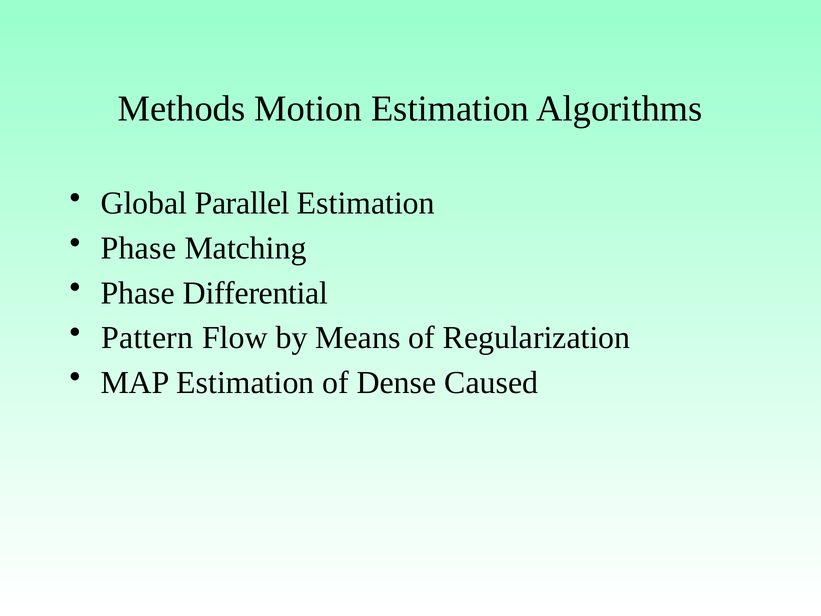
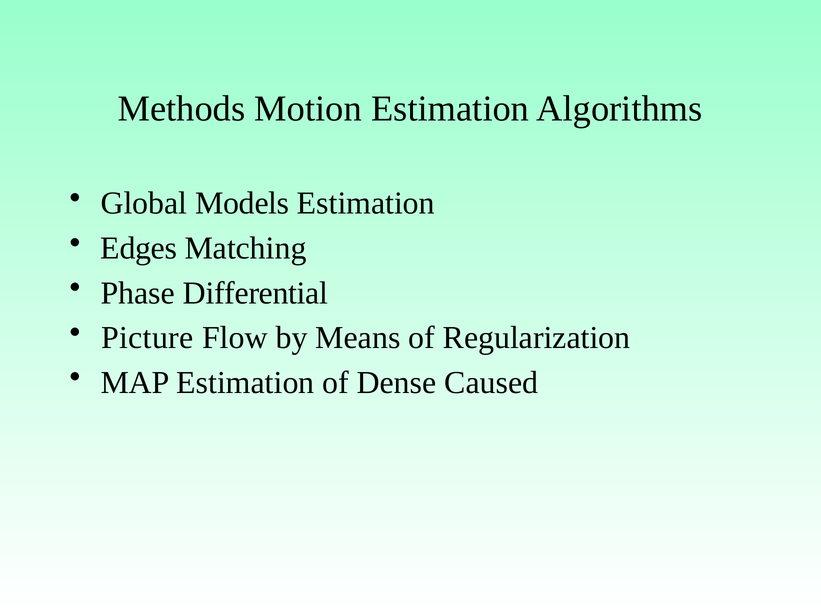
Parallel: Parallel -> Models (242, 203)
Phase: Phase -> Edges (139, 248)
Pattern: Pattern -> Picture (147, 338)
